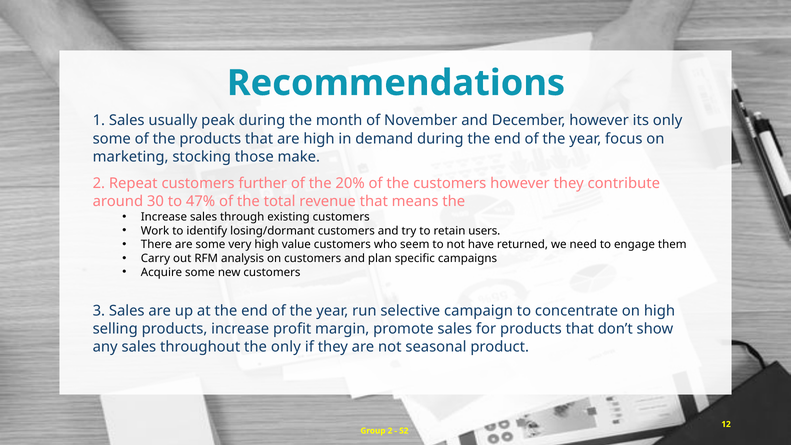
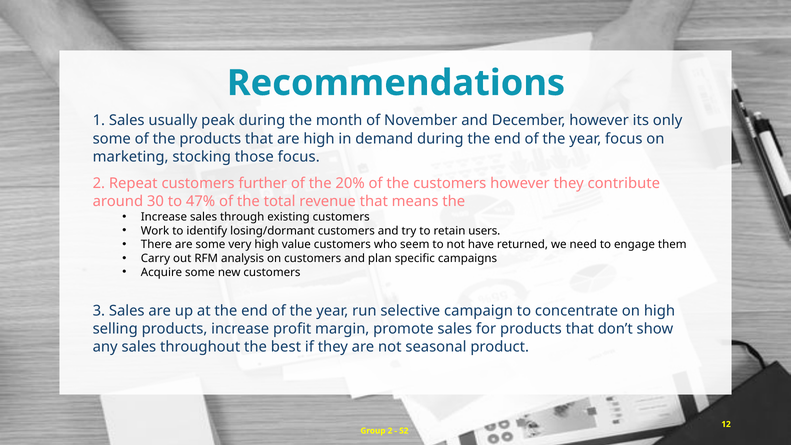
those make: make -> focus (299, 157)
the only: only -> best (286, 347)
